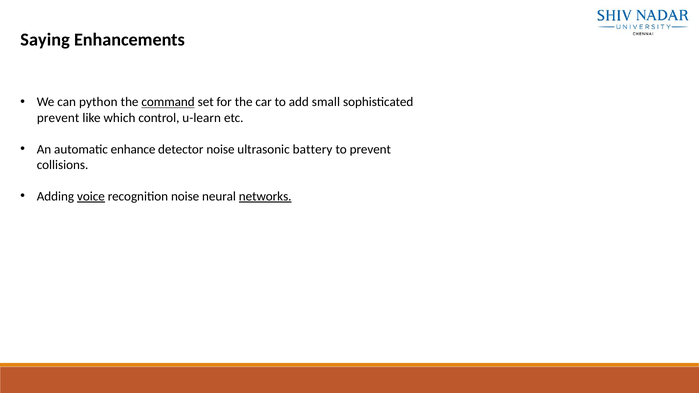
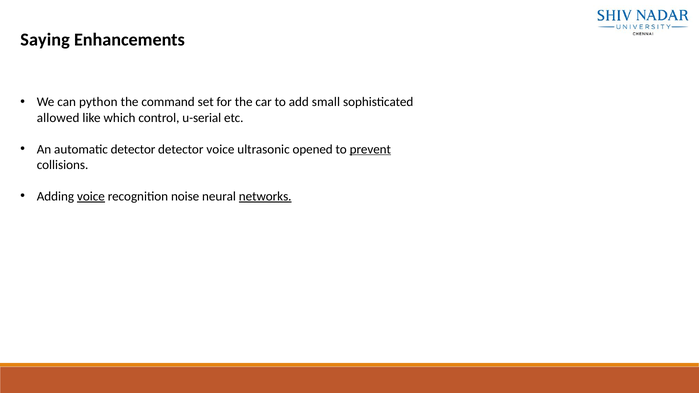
command underline: present -> none (168, 102)
prevent: prevent -> allowed (58, 118)
u-learn: u-learn -> u-serial (202, 118)
automatic enhance: enhance -> detector (133, 149)
detector noise: noise -> voice (220, 149)
battery: battery -> opened (313, 149)
prevent underline: none -> present (370, 149)
